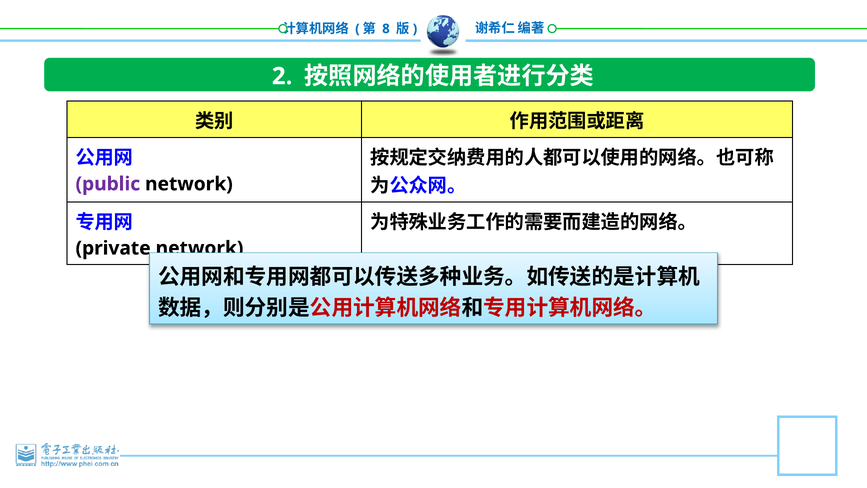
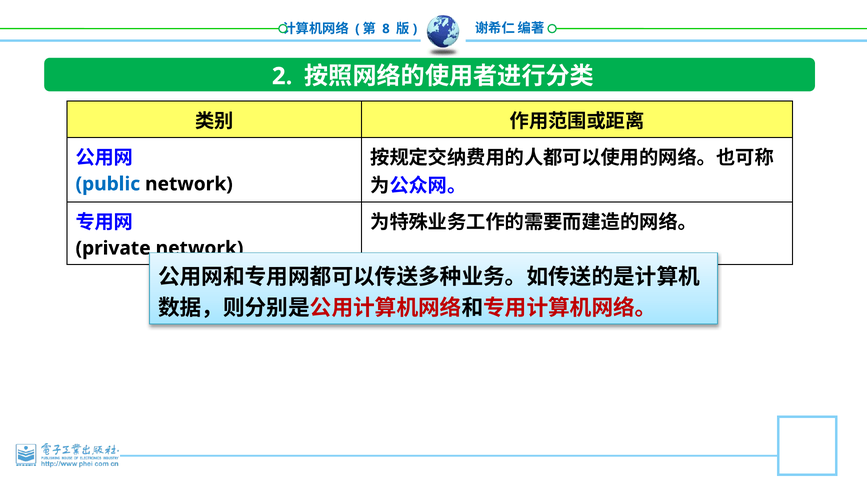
public colour: purple -> blue (108, 184)
